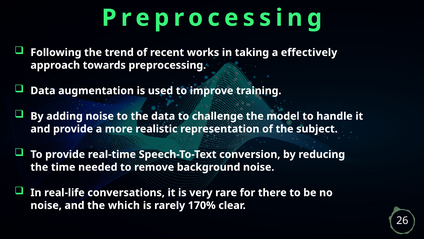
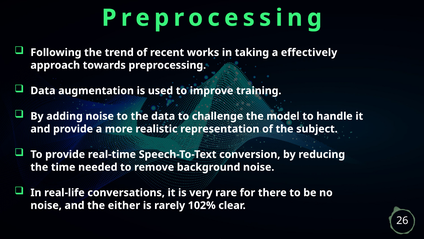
which: which -> either (124, 205)
170%: 170% -> 102% (202, 205)
